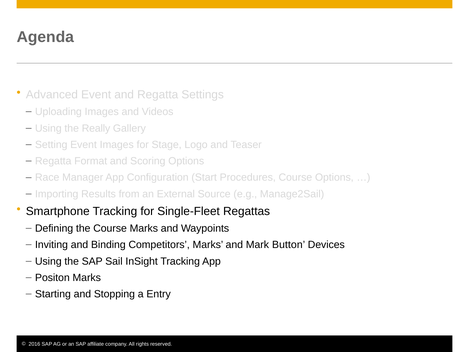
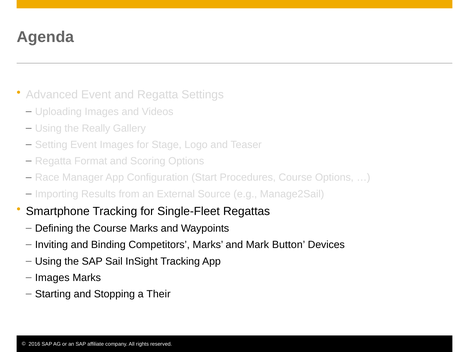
Positon: Positon -> Images (52, 277)
Entry: Entry -> Their (159, 294)
